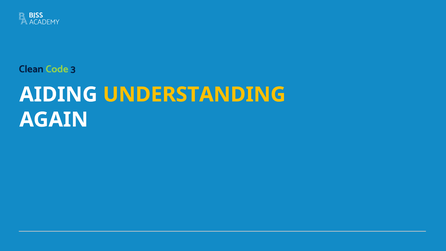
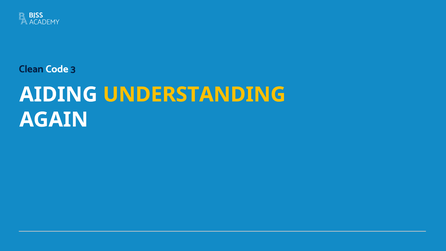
Code colour: light green -> white (57, 69)
